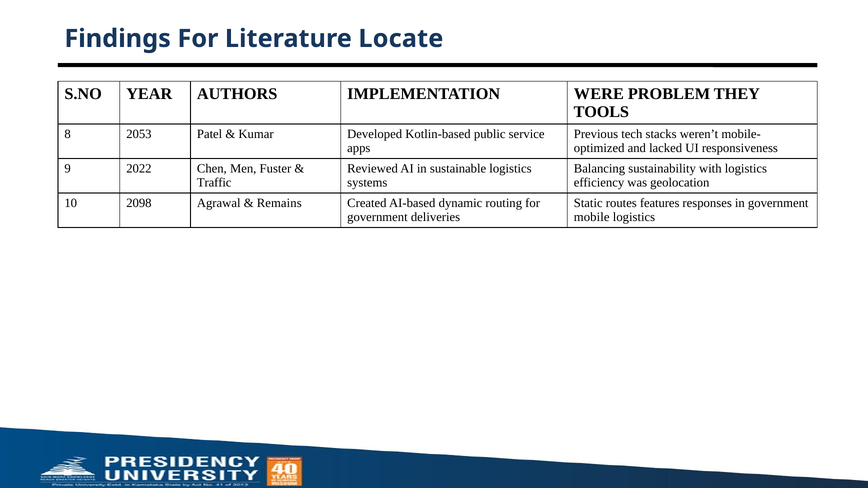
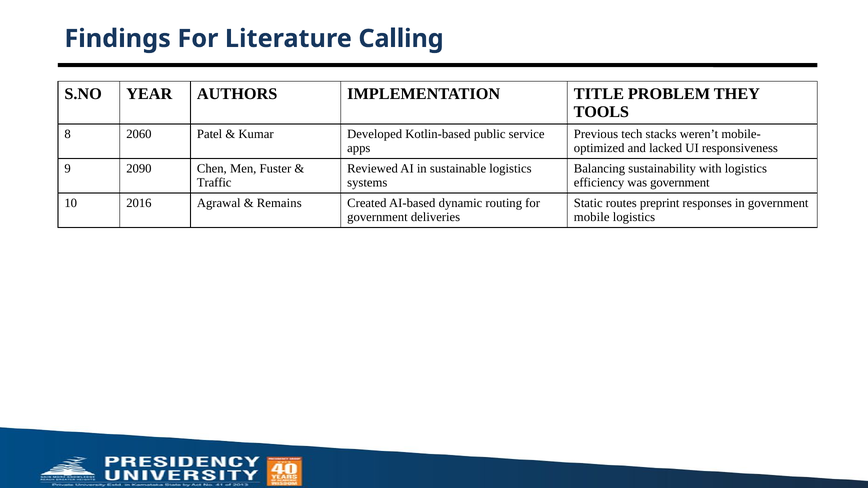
Locate: Locate -> Calling (401, 39)
WERE: WERE -> TITLE (599, 94)
2053: 2053 -> 2060 (139, 134)
2022: 2022 -> 2090 (139, 169)
was geolocation: geolocation -> government (680, 183)
2098: 2098 -> 2016 (139, 203)
features: features -> preprint (660, 203)
